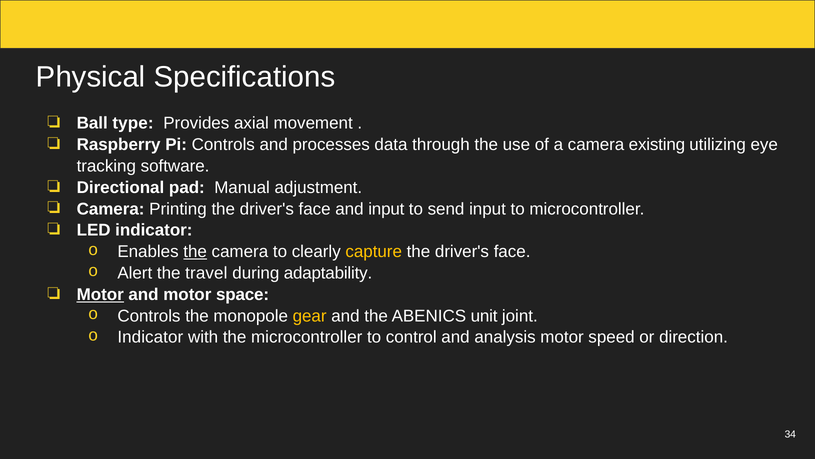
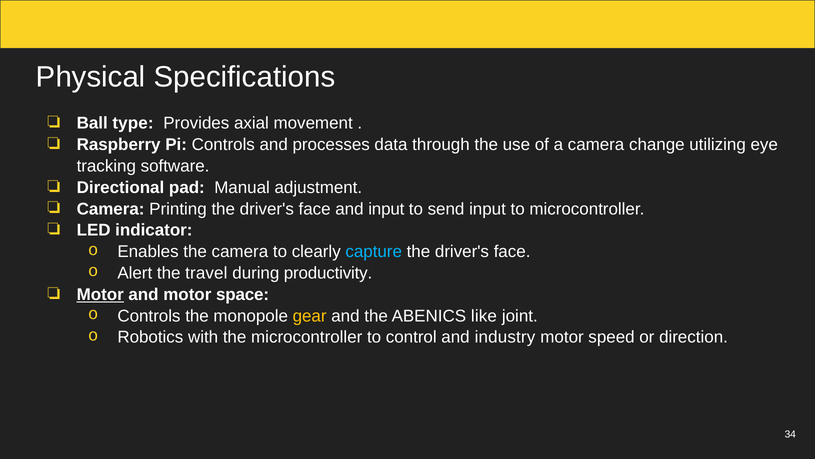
existing: existing -> change (657, 145)
the underline: present -> none (195, 251)
capture colour: yellow -> light blue (374, 251)
adaptability: adaptability -> productivity (328, 273)
unit: unit -> like (484, 316)
Indicator: Indicator -> Robotics (150, 337)
analysis: analysis -> industry (505, 337)
